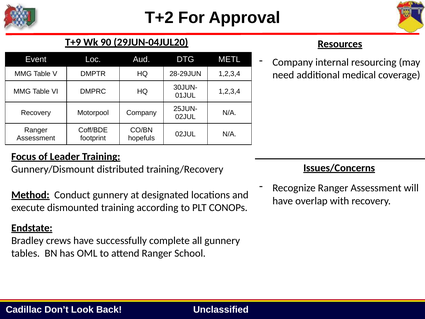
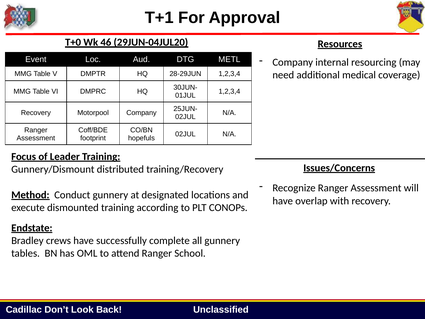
T+2: T+2 -> T+1 (159, 18)
T+9: T+9 -> T+0 (73, 42)
90: 90 -> 46 (106, 42)
